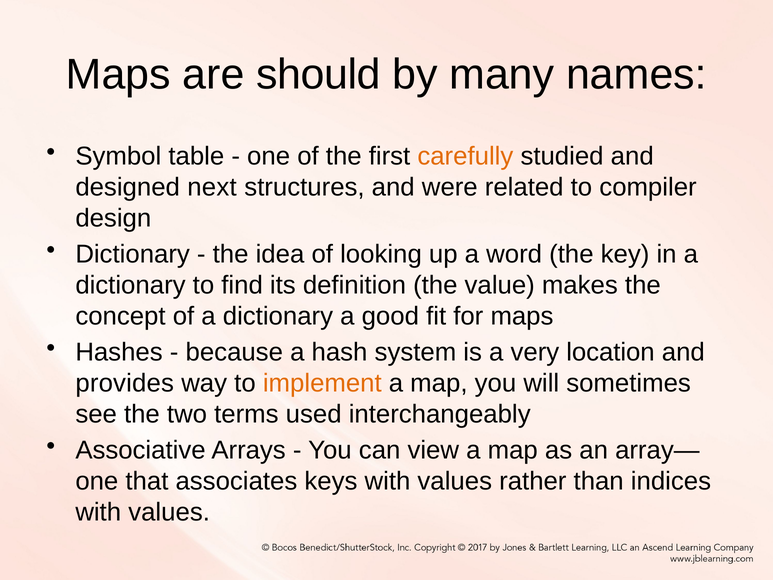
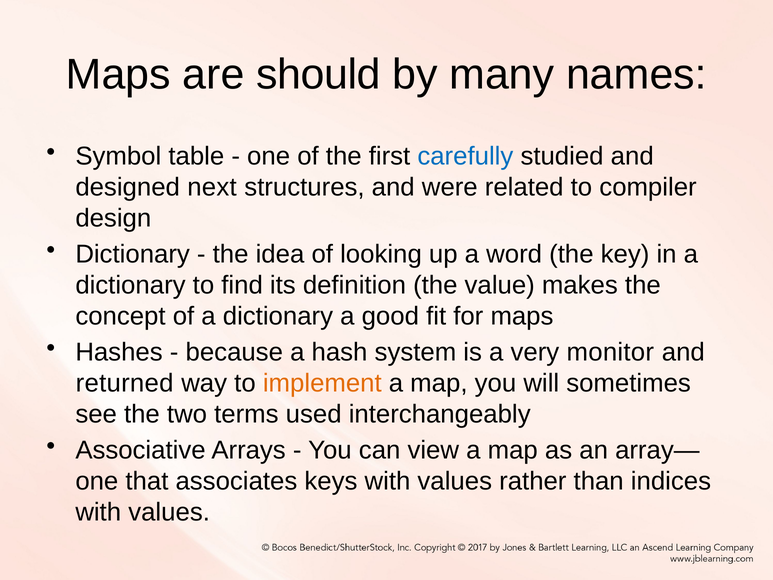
carefully colour: orange -> blue (465, 156)
location: location -> monitor (610, 352)
provides: provides -> returned (125, 383)
